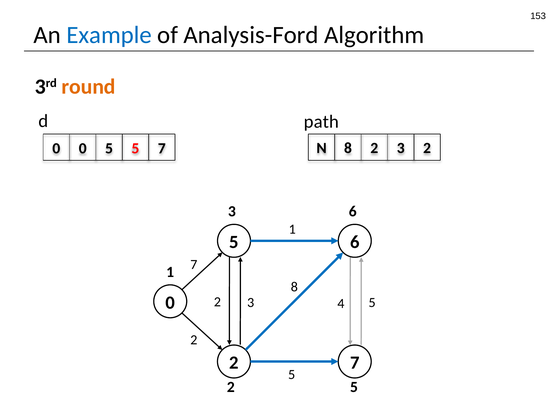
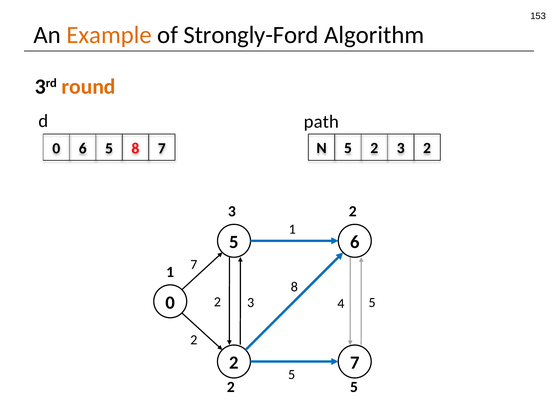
Example colour: blue -> orange (109, 35)
Analysis-Ford: Analysis-Ford -> Strongly-Ford (251, 35)
N 8: 8 -> 5 (348, 148)
0 0: 0 -> 6 (83, 149)
5 5: 5 -> 8 (135, 149)
6: 6 -> 2 (353, 212)
